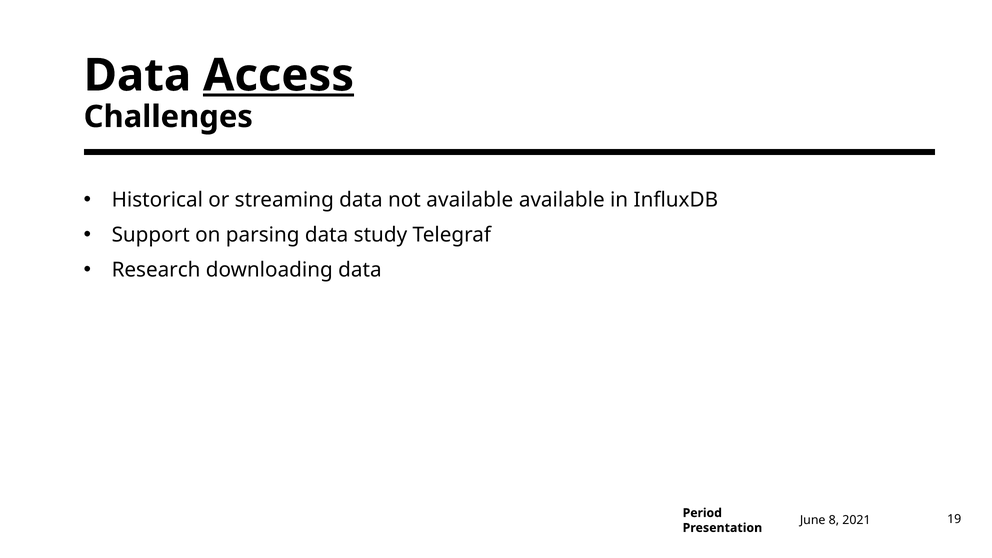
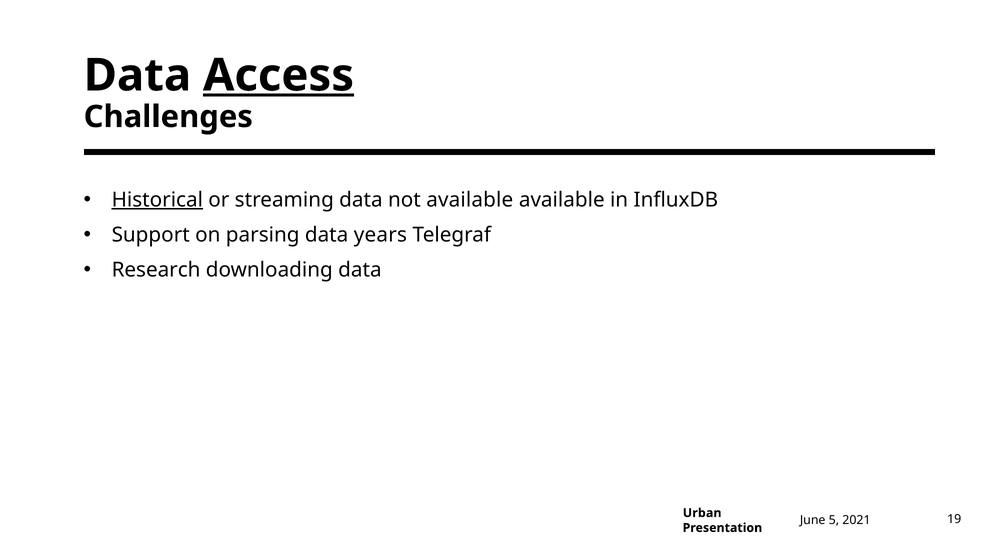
Historical underline: none -> present (157, 200)
study: study -> years (380, 235)
Period: Period -> Urban (702, 513)
8: 8 -> 5 (834, 520)
